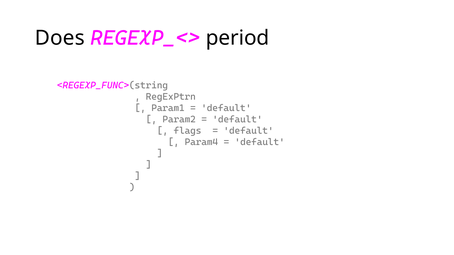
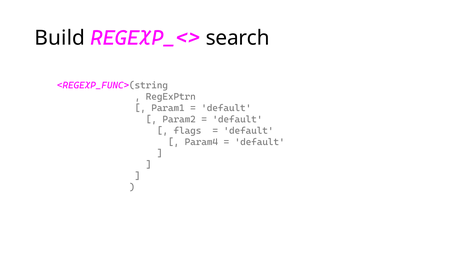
Does: Does -> Build (60, 38)
period: period -> search (238, 38)
